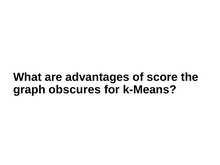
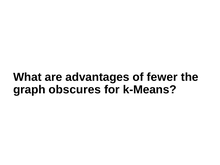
score: score -> fewer (162, 77)
